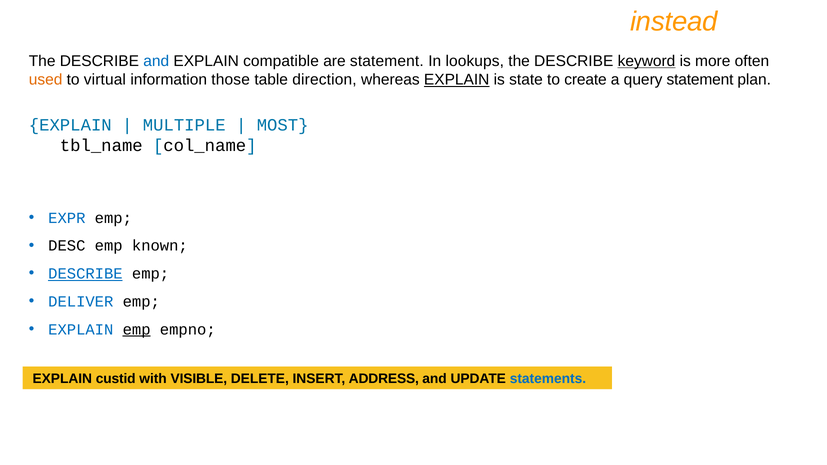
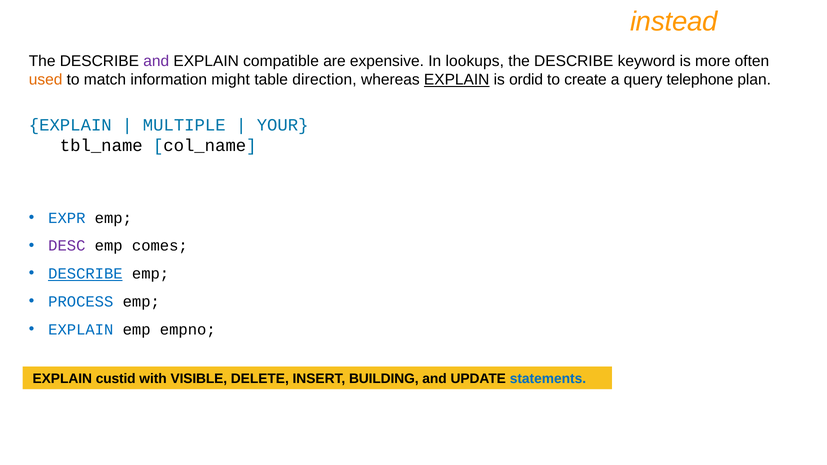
and colour: blue -> purple (156, 61)
are statement: statement -> expensive (387, 61)
keyword underline: present -> none (647, 61)
virtual: virtual -> match (105, 80)
those: those -> might (231, 80)
state: state -> ordid (526, 80)
query statement: statement -> telephone (700, 80)
MOST: MOST -> YOUR (283, 125)
DESC colour: black -> purple (67, 246)
known: known -> comes (160, 246)
DELIVER: DELIVER -> PROCESS (81, 302)
emp underline: present -> none (137, 330)
ADDRESS: ADDRESS -> BUILDING (384, 379)
